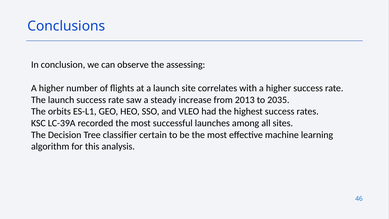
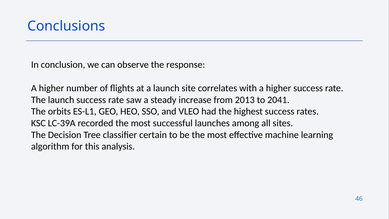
assessing: assessing -> response (186, 65)
2035: 2035 -> 2041 (278, 100)
